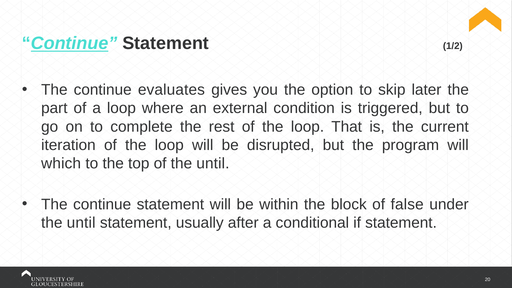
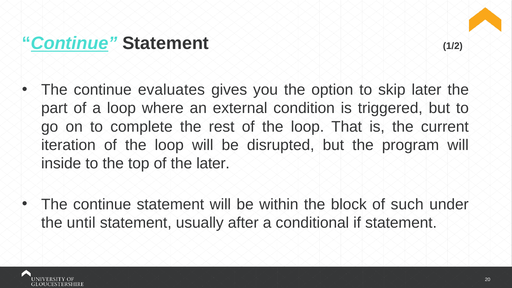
which: which -> inside (61, 164)
of the until: until -> later (213, 164)
false: false -> such (407, 204)
